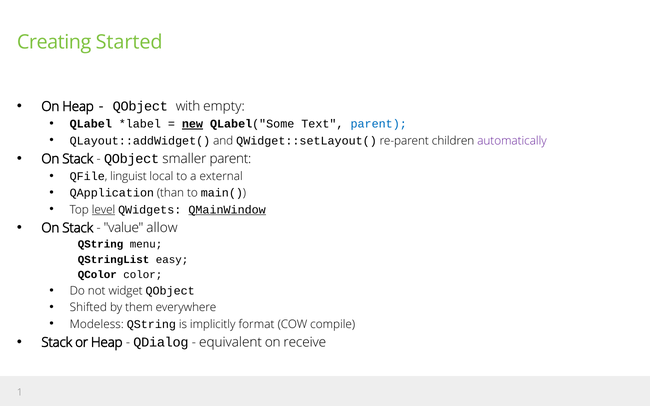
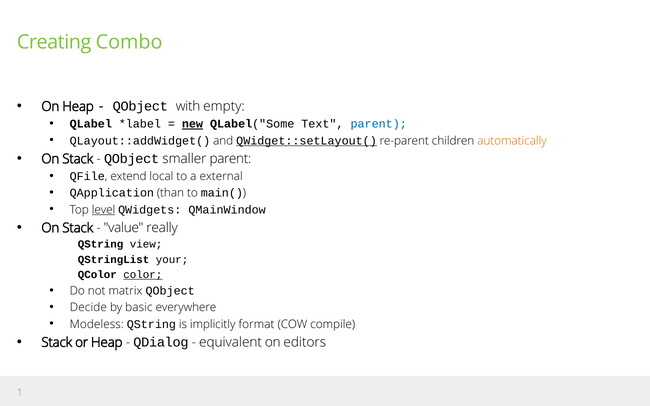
Started: Started -> Combo (129, 42)
QWidget::setLayout( underline: none -> present (307, 141)
automatically colour: purple -> orange (512, 141)
linguist: linguist -> extend (128, 177)
QMainWindow underline: present -> none (227, 210)
allow: allow -> really (162, 228)
menu: menu -> view (146, 245)
easy: easy -> your (172, 260)
color underline: none -> present (143, 275)
widget: widget -> matrix (125, 291)
Shifted: Shifted -> Decide (88, 308)
them: them -> basic (139, 308)
receive: receive -> editors (305, 343)
